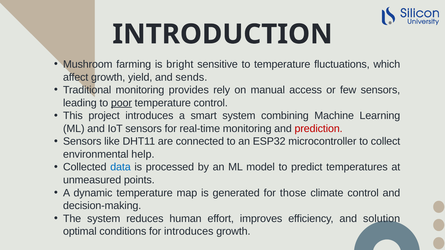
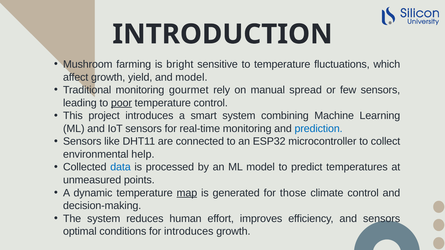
and sends: sends -> model (191, 77)
provides: provides -> gourmet (189, 90)
access: access -> spread (306, 90)
prediction colour: red -> blue (319, 129)
map underline: none -> present (187, 193)
and solution: solution -> sensors (382, 219)
